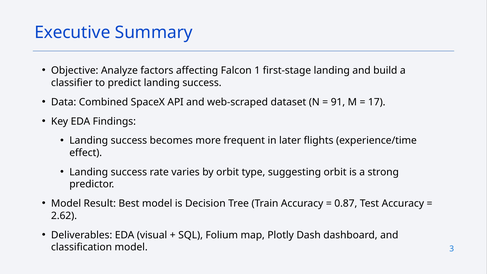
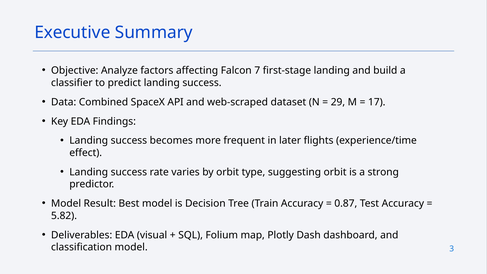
1: 1 -> 7 (257, 71)
91: 91 -> 29 (338, 102)
2.62: 2.62 -> 5.82 (64, 216)
